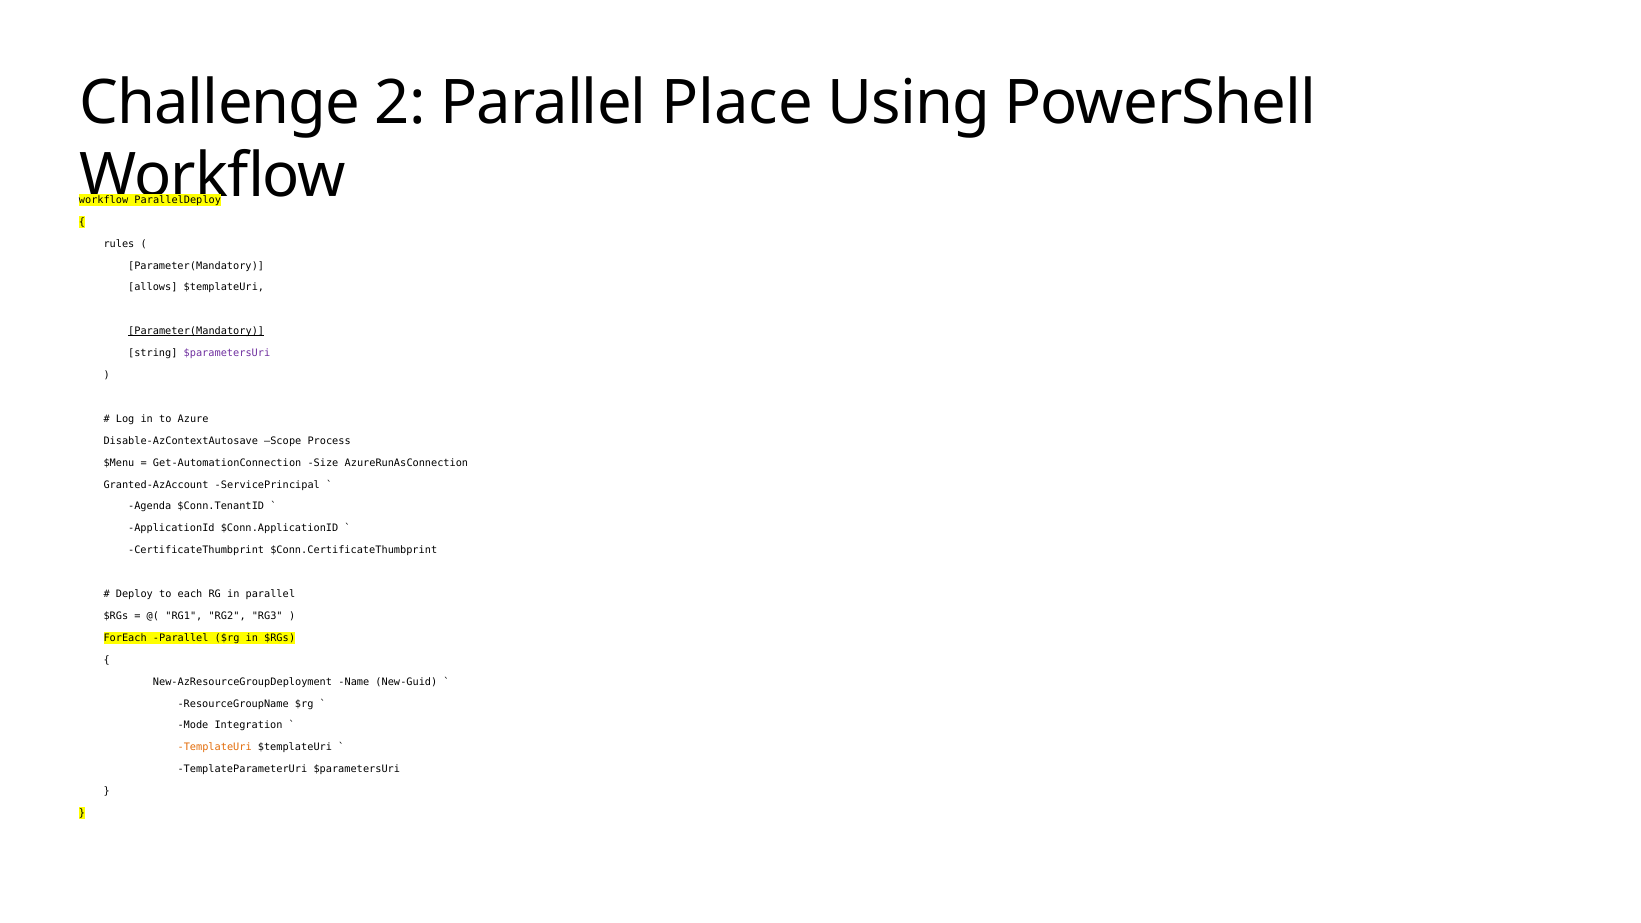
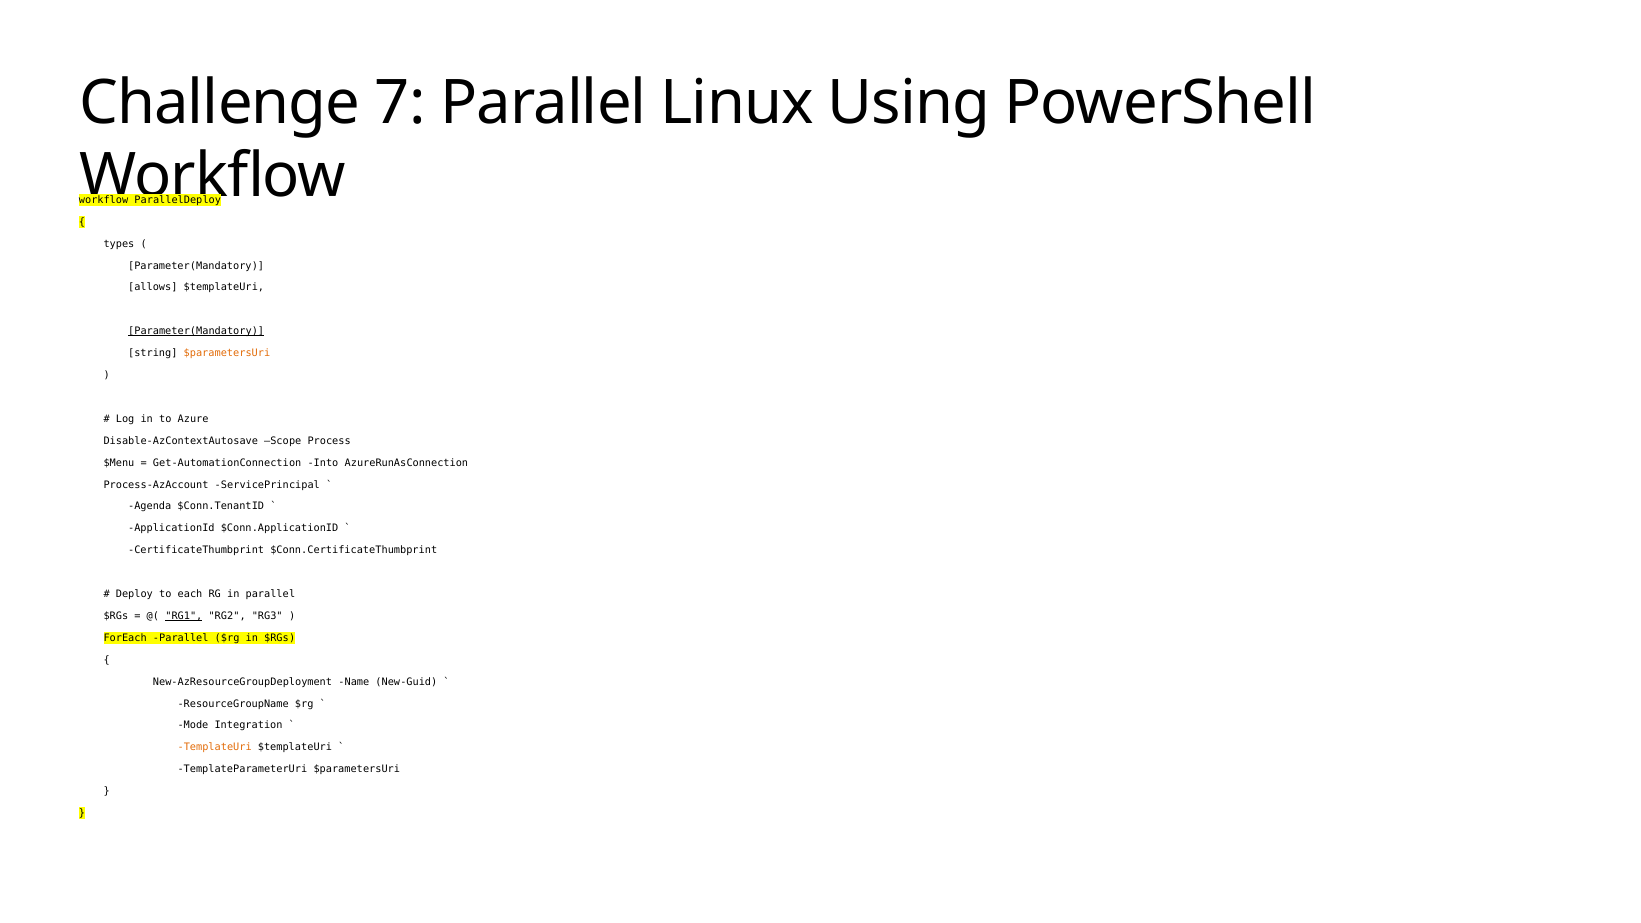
2: 2 -> 7 (401, 103)
Place: Place -> Linux (737, 103)
rules: rules -> types (119, 244)
$parametersUri colour: purple -> orange (227, 353)
Size: Size -> Into (323, 463)
Granted-AzAccount: Granted-AzAccount -> Process-AzAccount (156, 485)
RG1 underline: none -> present (184, 616)
